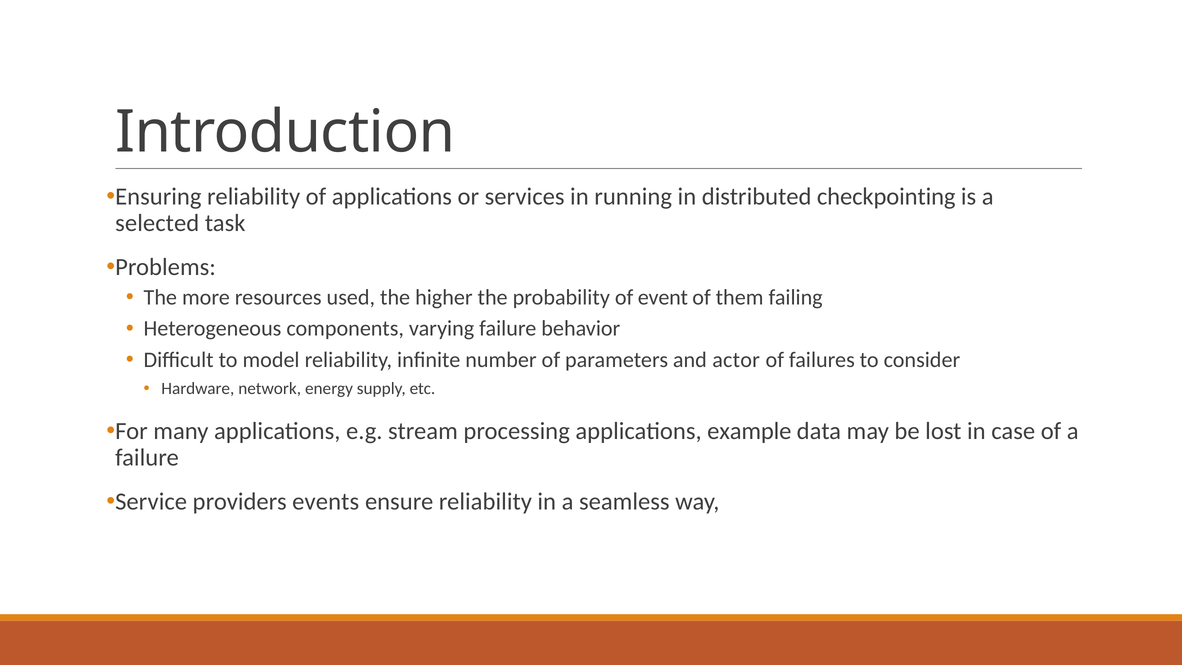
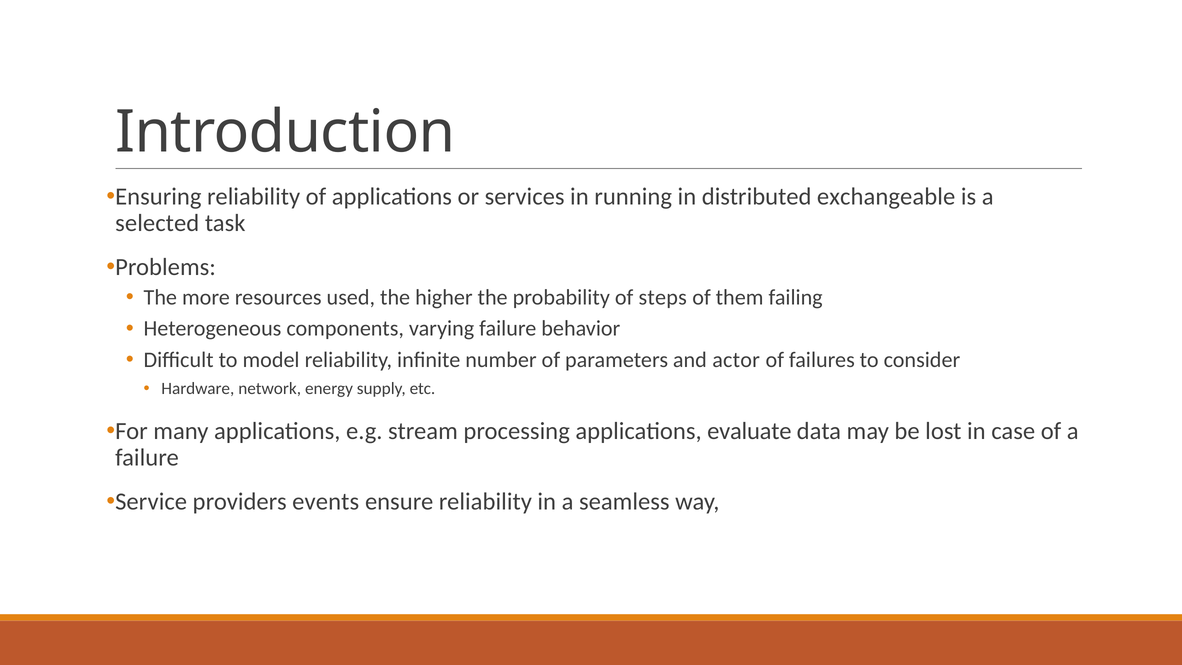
checkpointing: checkpointing -> exchangeable (886, 197)
event: event -> steps (663, 297)
example: example -> evaluate (749, 431)
